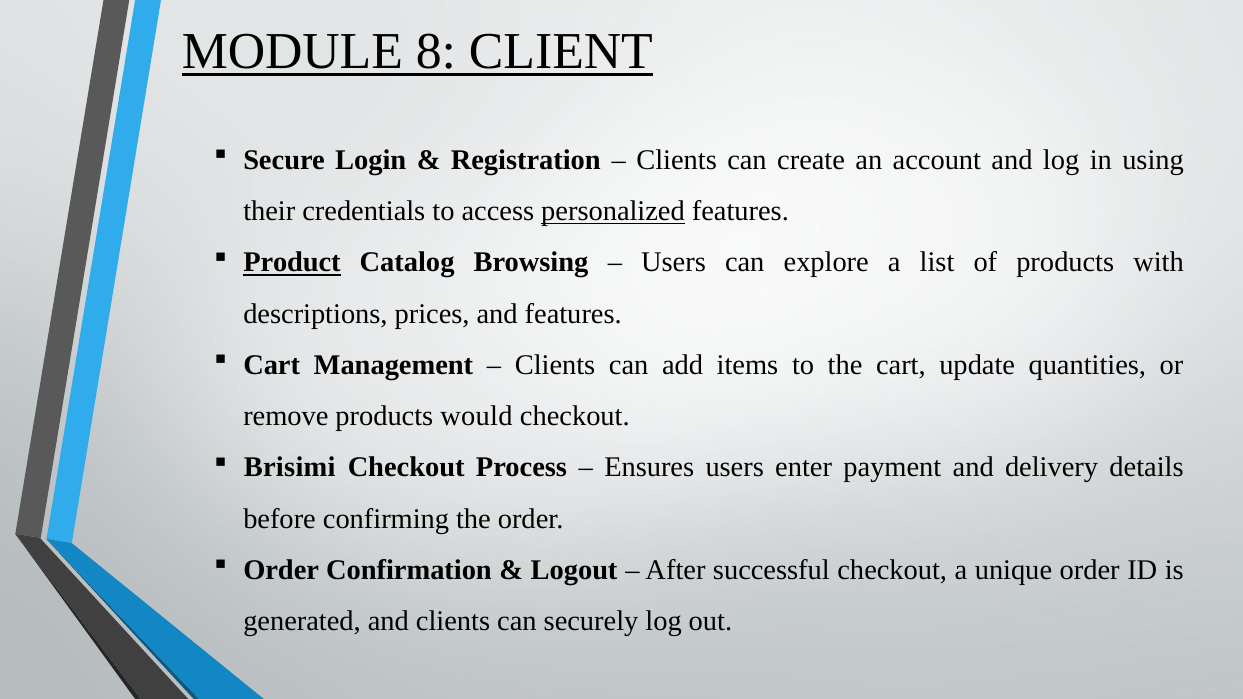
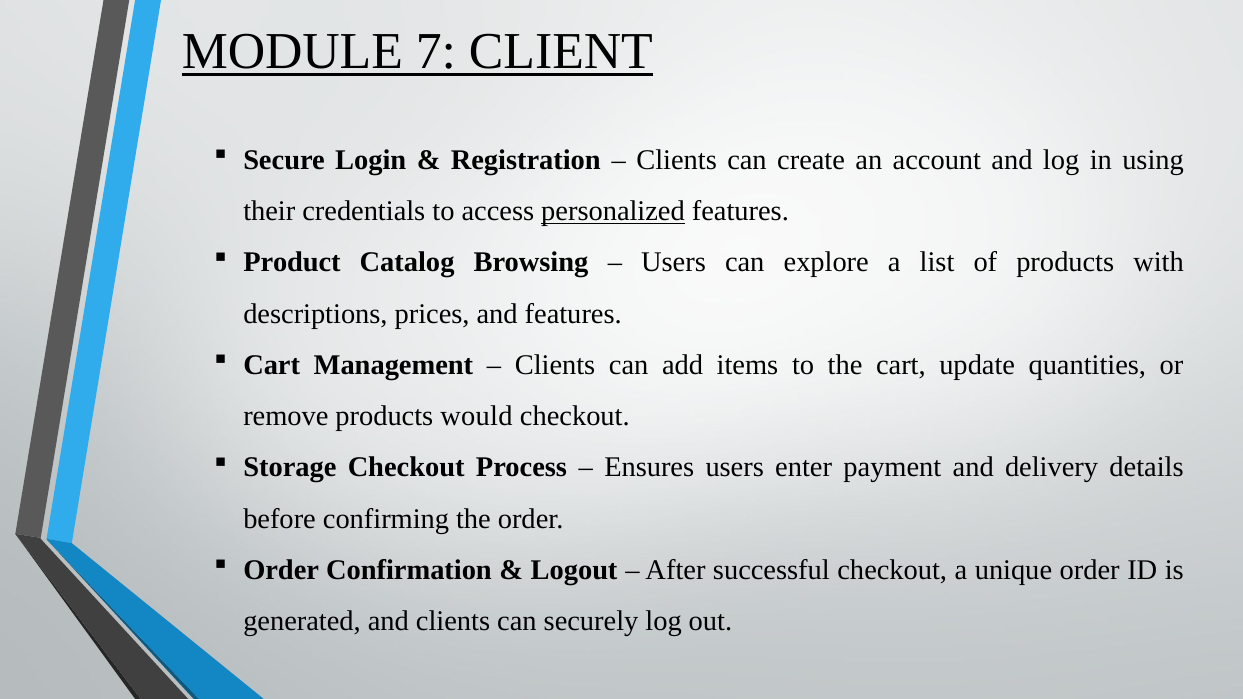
8: 8 -> 7 (436, 52)
Product underline: present -> none (292, 263)
Brisimi: Brisimi -> Storage (290, 468)
